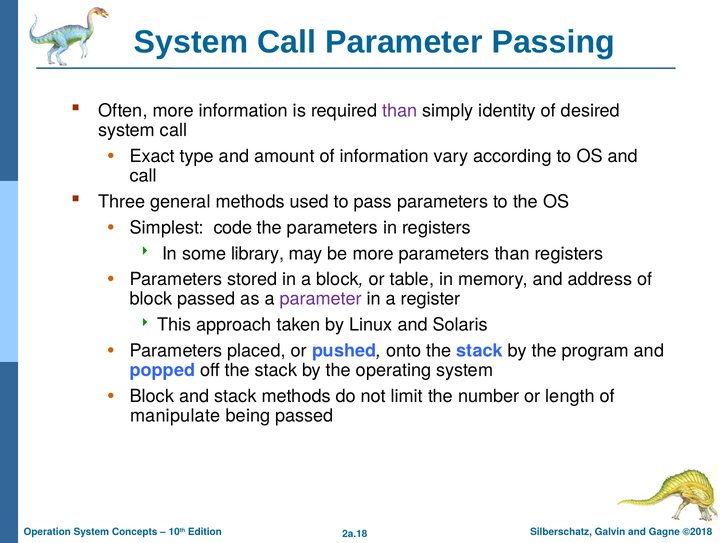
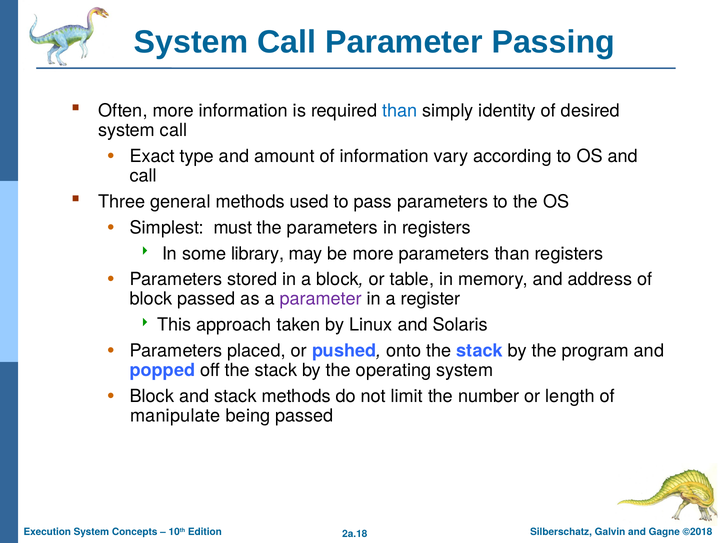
than colour: purple -> blue (400, 111)
code: code -> must (233, 228)
Operation: Operation -> Execution (47, 532)
